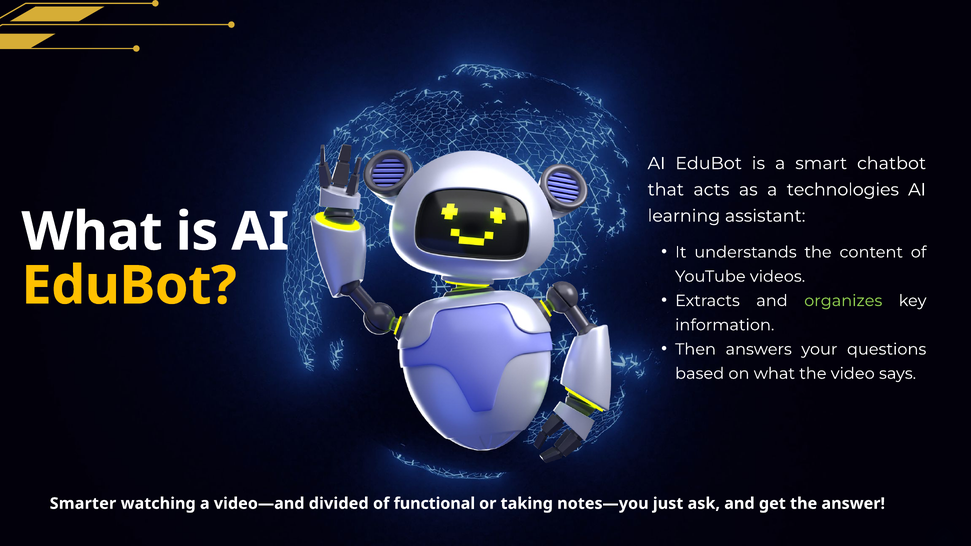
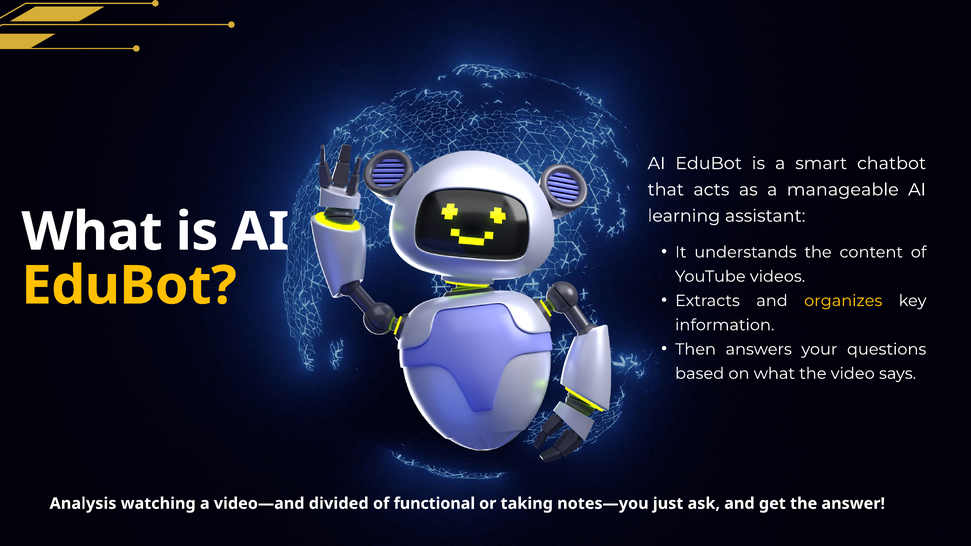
technologies: technologies -> manageable (843, 190)
organizes colour: light green -> yellow (843, 301)
Smarter: Smarter -> Analysis (83, 504)
